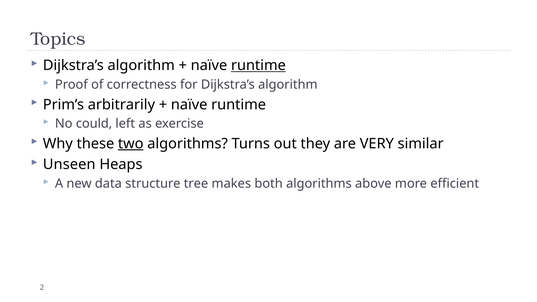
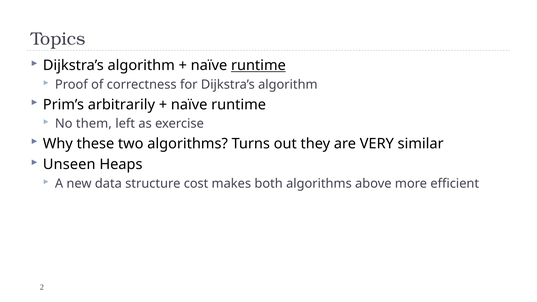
could: could -> them (94, 124)
two underline: present -> none (131, 144)
tree: tree -> cost (196, 184)
